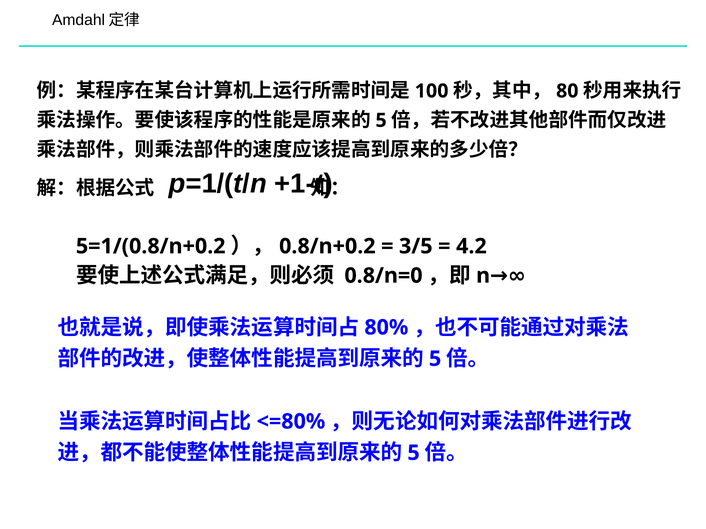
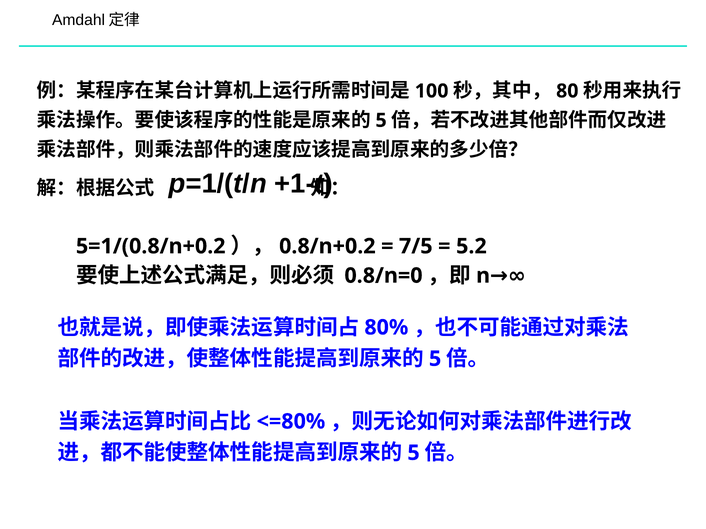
3/5: 3/5 -> 7/5 (416, 246)
4.2: 4.2 -> 5.2 (471, 246)
